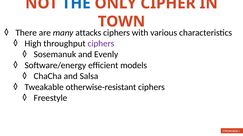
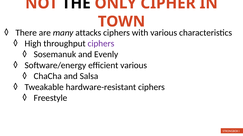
THE colour: blue -> black (76, 3)
efficient models: models -> various (134, 66)
otherwise-resistant: otherwise-resistant -> hardware-resistant (101, 87)
